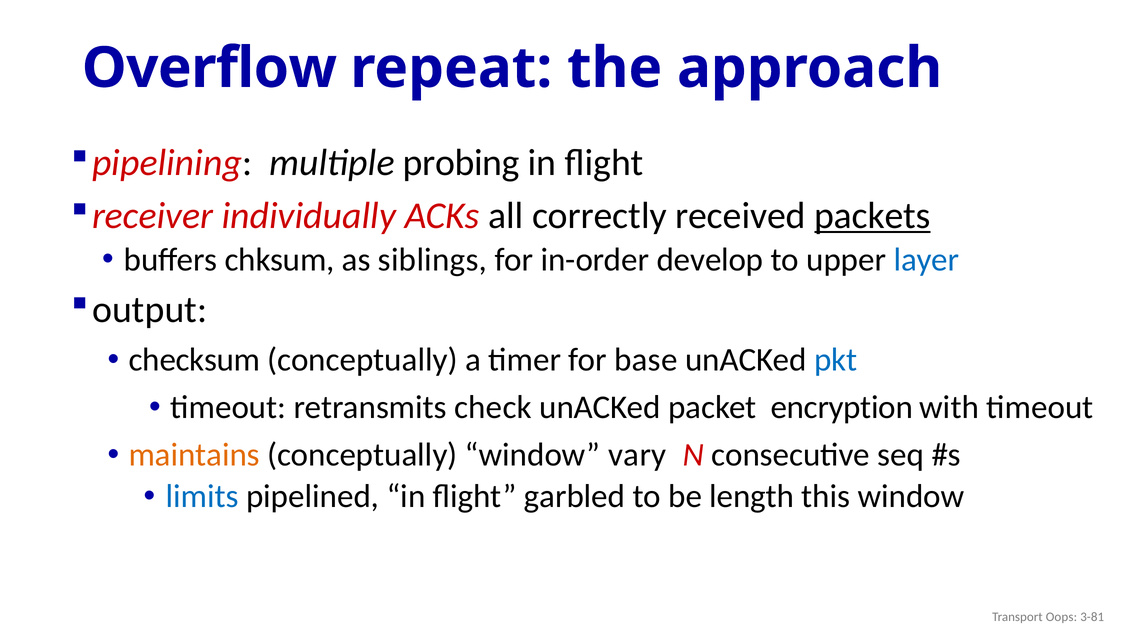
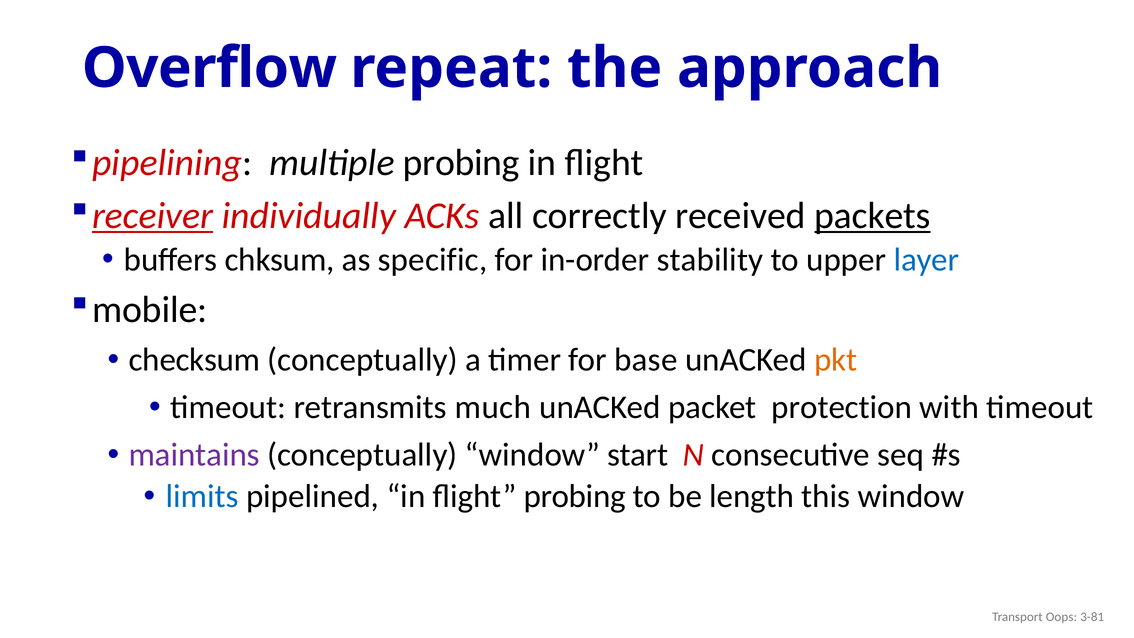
receiver underline: none -> present (153, 216)
siblings: siblings -> specific (433, 260)
develop: develop -> stability (710, 260)
output: output -> mobile (150, 310)
pkt colour: blue -> orange (836, 360)
check: check -> much (493, 407)
encryption: encryption -> protection (842, 407)
maintains colour: orange -> purple (194, 455)
vary: vary -> start (638, 455)
flight garbled: garbled -> probing (575, 496)
